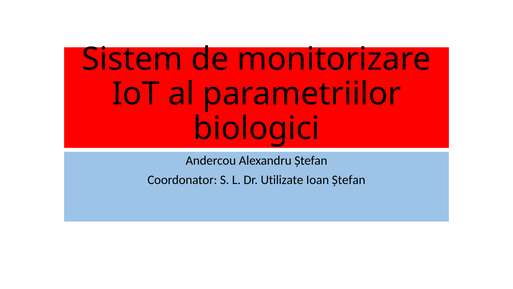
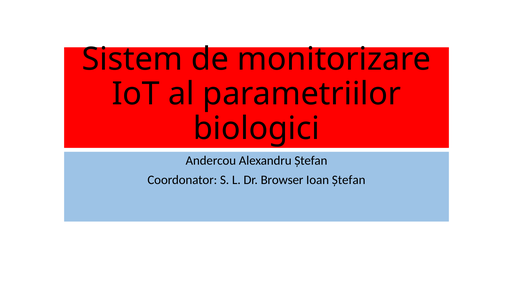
Utilizate: Utilizate -> Browser (282, 180)
